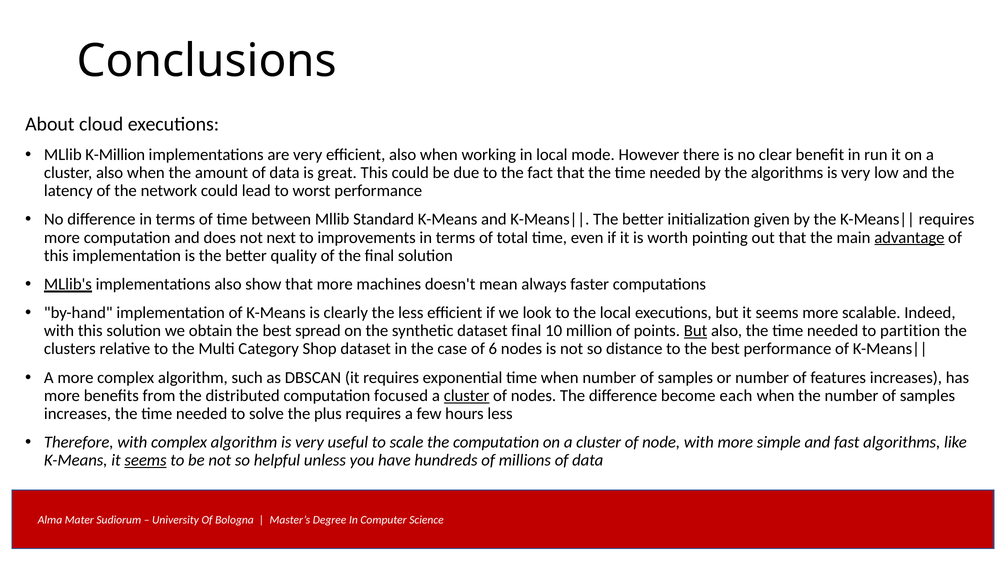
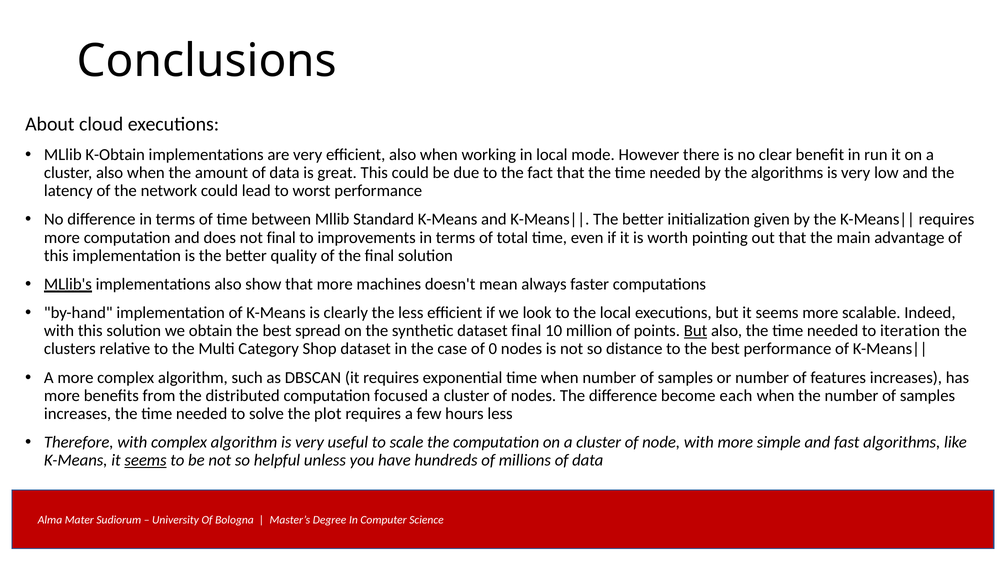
K-Million: K-Million -> K-Obtain (115, 155)
not next: next -> final (281, 237)
advantage underline: present -> none (909, 237)
partition: partition -> iteration (910, 331)
6: 6 -> 0 (493, 349)
cluster underline: present -> none (467, 396)
plus: plus -> plot (328, 414)
